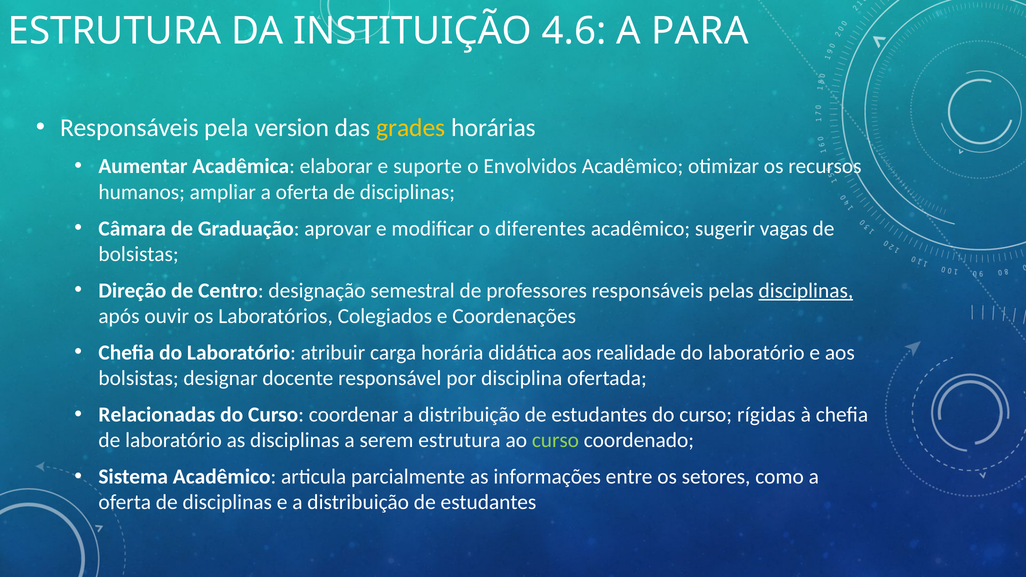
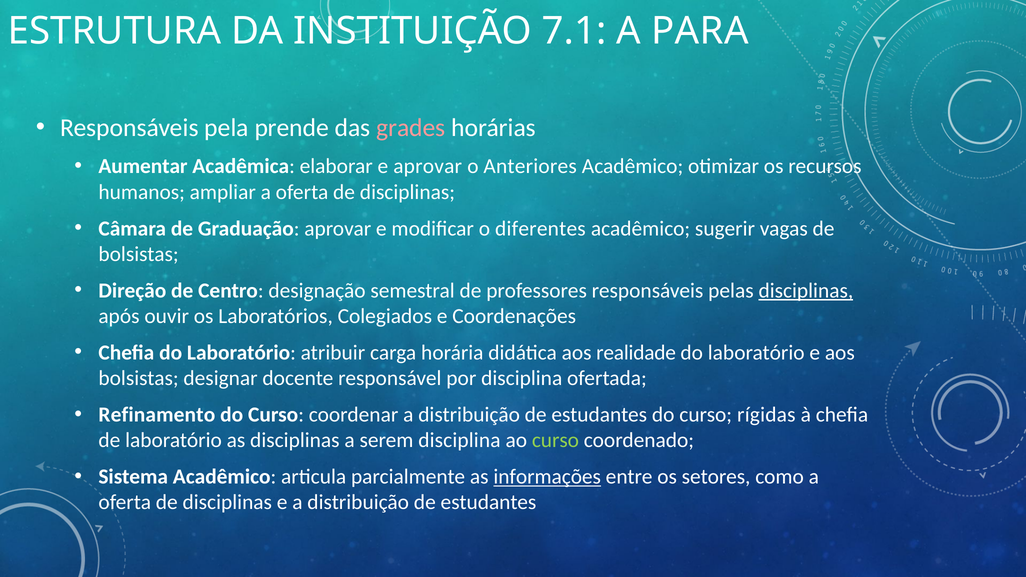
4.6: 4.6 -> 7.1 (574, 31)
version: version -> prende (292, 128)
grades colour: yellow -> pink (411, 128)
e suporte: suporte -> aprovar (428, 166)
Envolvidos: Envolvidos -> Anteriores (530, 166)
Relacionadas: Relacionadas -> Refinamento (157, 415)
serem estrutura: estrutura -> disciplina (459, 440)
informações underline: none -> present (547, 477)
